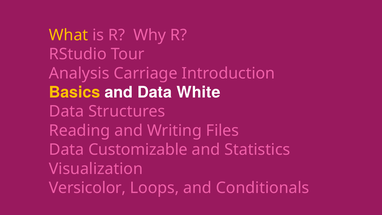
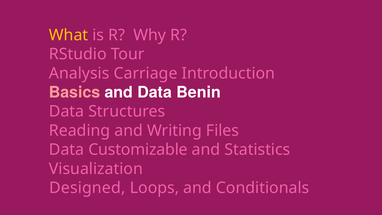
Basics colour: yellow -> pink (75, 92)
White: White -> Benin (199, 92)
Versicolor: Versicolor -> Designed (87, 188)
